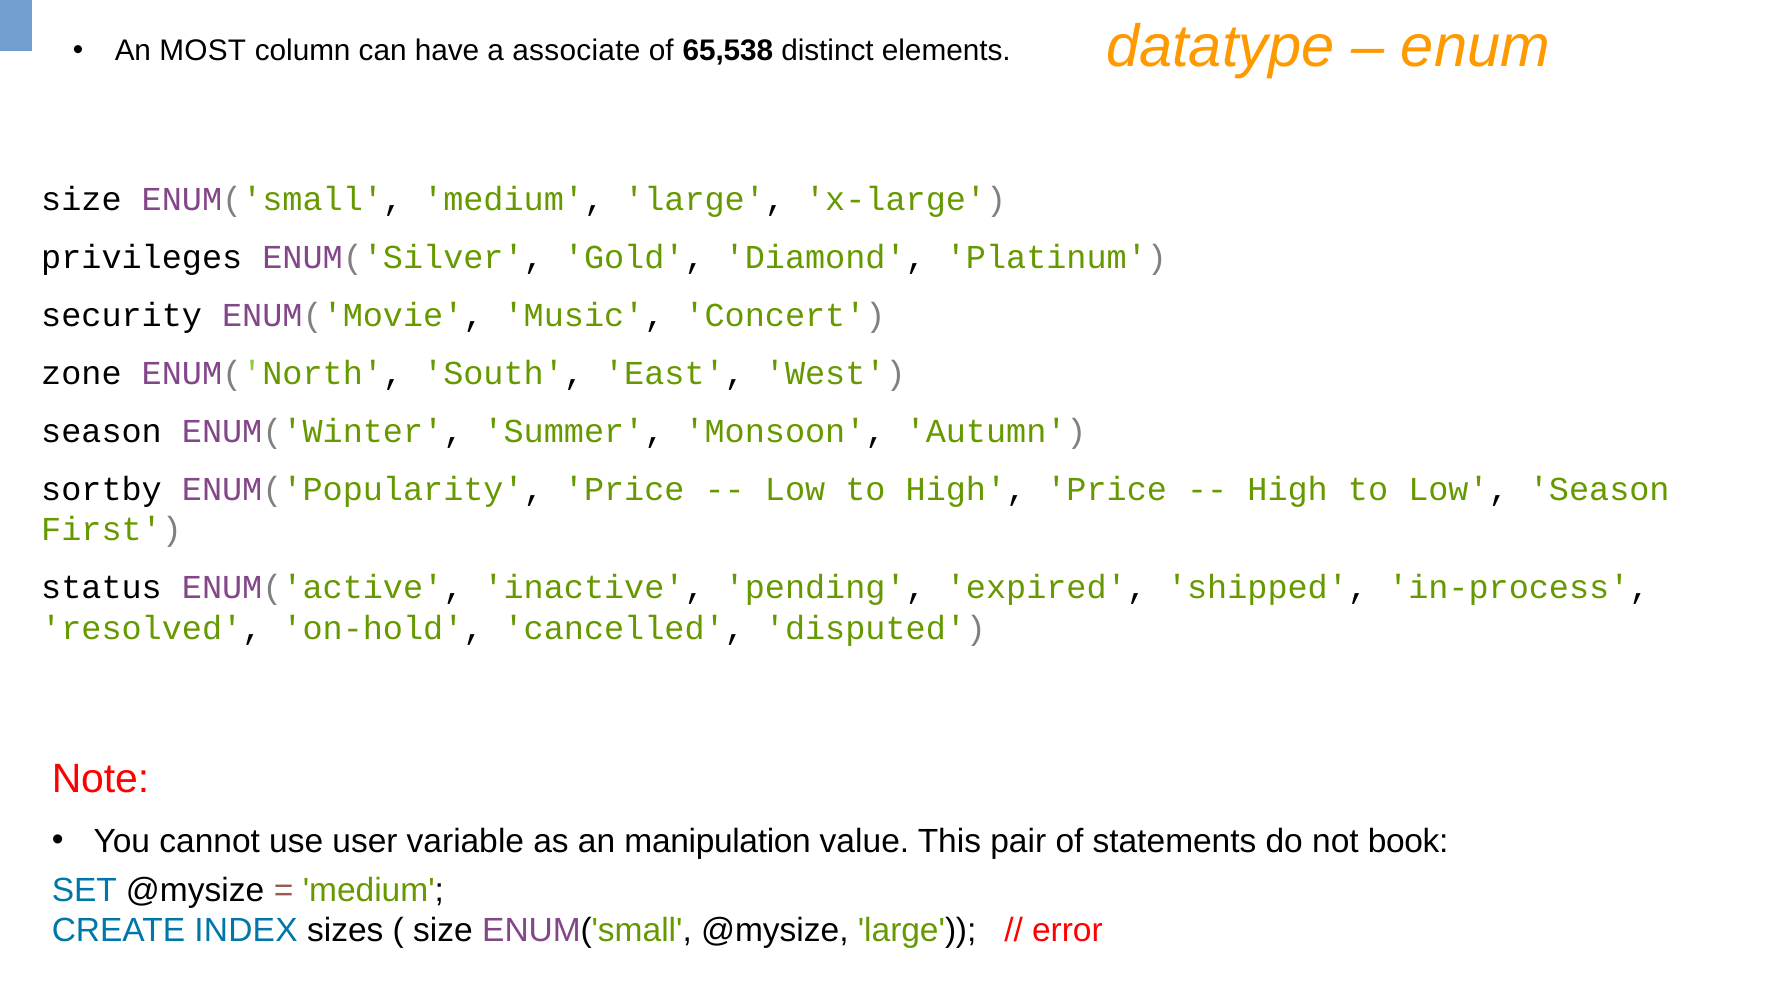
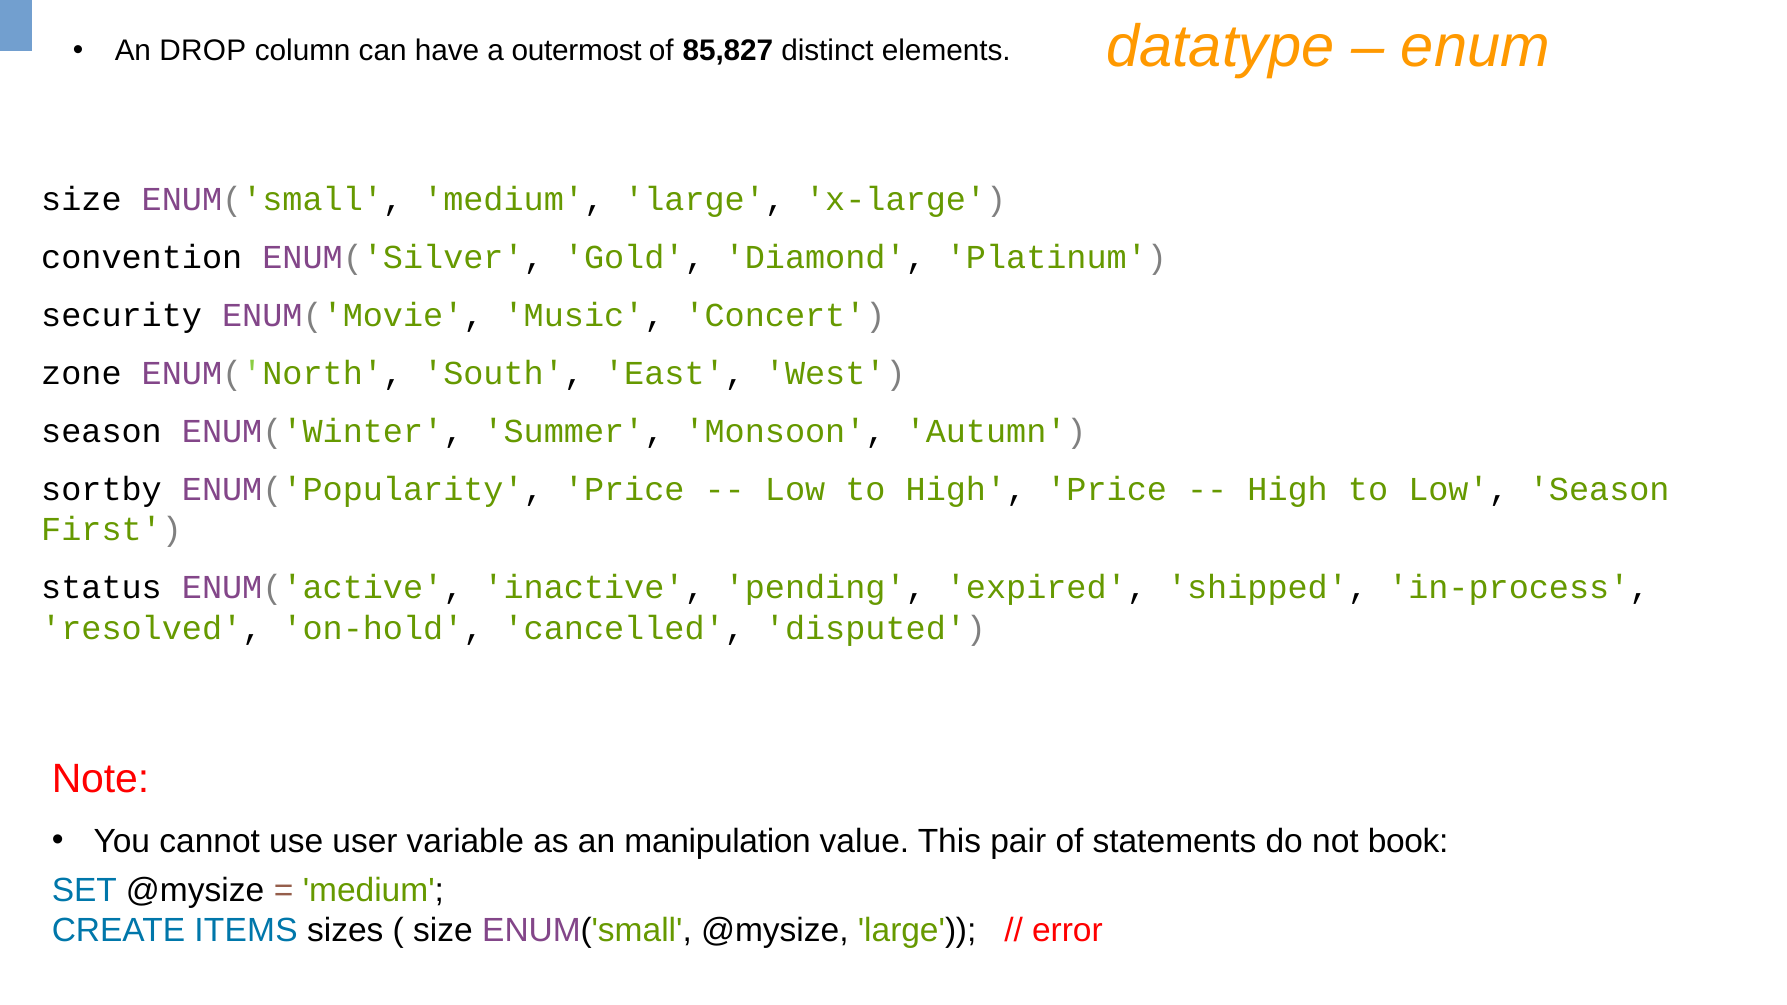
MOST: MOST -> DROP (203, 51)
associate: associate -> outermost (577, 51)
65,538: 65,538 -> 85,827 (728, 51)
privileges: privileges -> convention (142, 258)
INDEX: INDEX -> ITEMS (246, 931)
